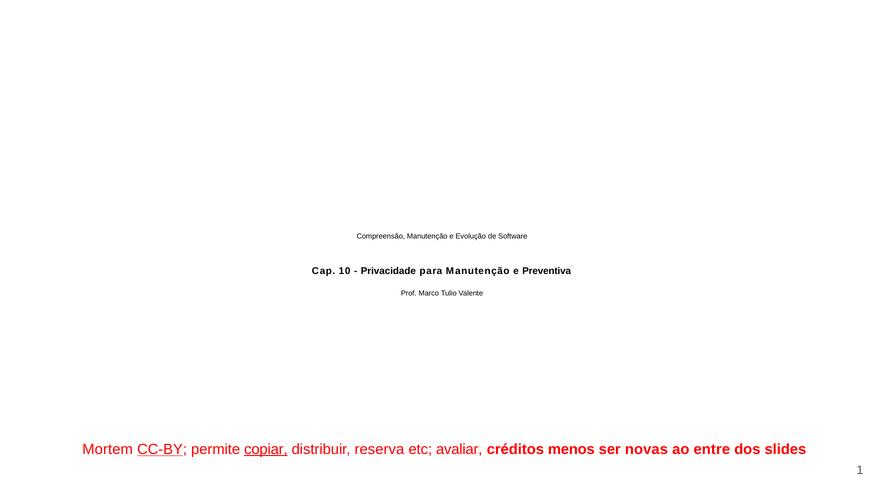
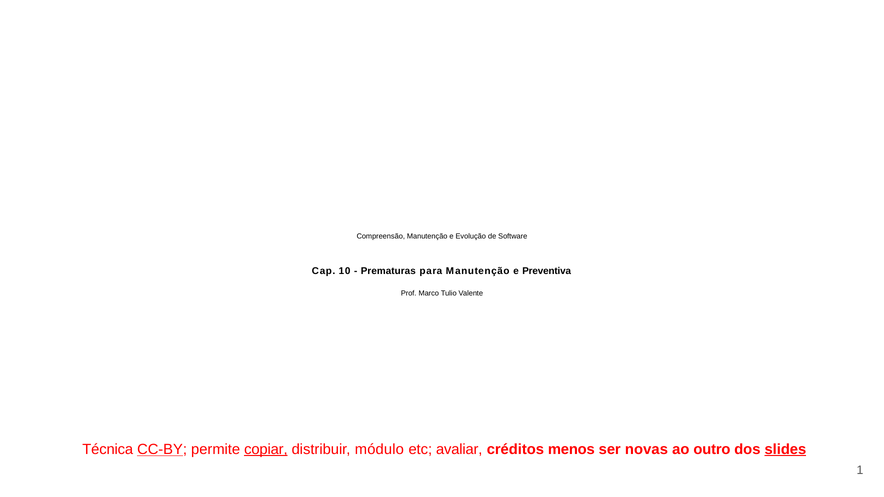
Privacidade: Privacidade -> Prematuras (388, 271)
Mortem: Mortem -> Técnica (108, 449)
reserva: reserva -> módulo (379, 449)
entre: entre -> outro (712, 449)
slides underline: none -> present (785, 449)
